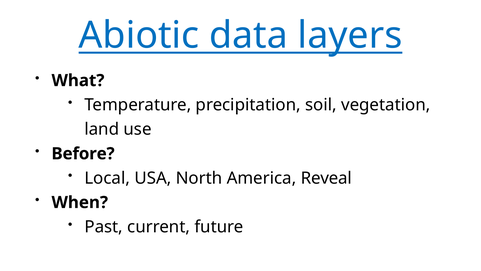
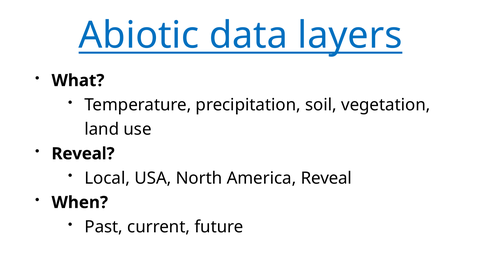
Before: Before -> Reveal (83, 153)
